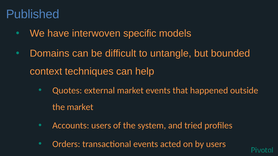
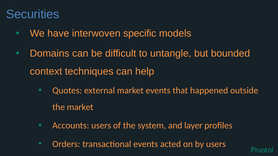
Published: Published -> Securities (33, 14)
tried: tried -> layer (193, 126)
